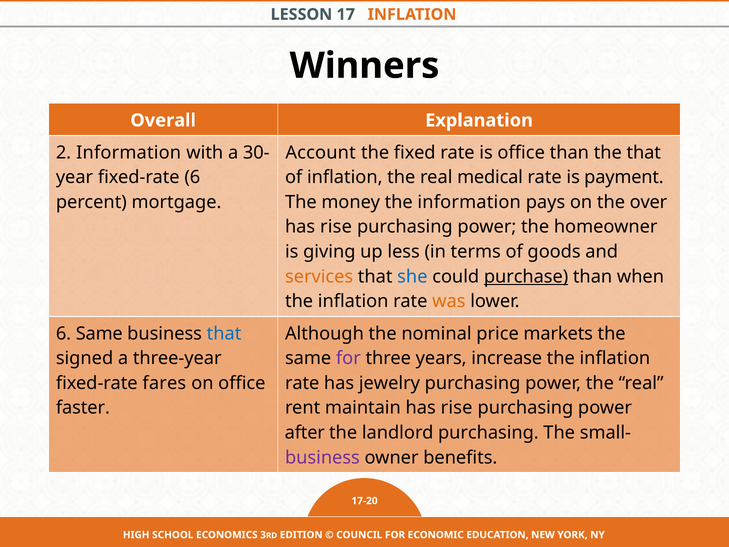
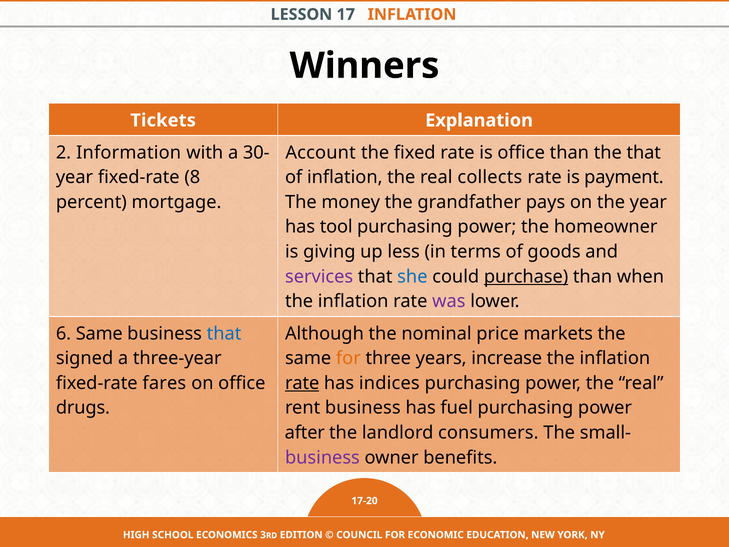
Overall: Overall -> Tickets (163, 120)
fixed-rate 6: 6 -> 8 (192, 177)
medical: medical -> collects (490, 177)
the information: information -> grandfather (469, 202)
the over: over -> year (648, 202)
rise: rise -> tool (336, 227)
services colour: orange -> purple (319, 276)
was colour: orange -> purple (449, 301)
for colour: purple -> orange (348, 358)
rate underline: none -> present (302, 383)
jewelry: jewelry -> indices (389, 383)
faster: faster -> drugs (83, 408)
rent maintain: maintain -> business (363, 408)
rise: rise -> fuel (457, 408)
landlord purchasing: purchasing -> consumers (488, 433)
